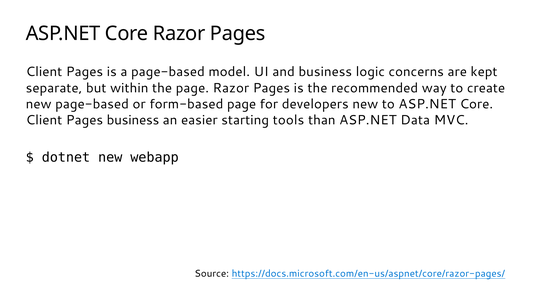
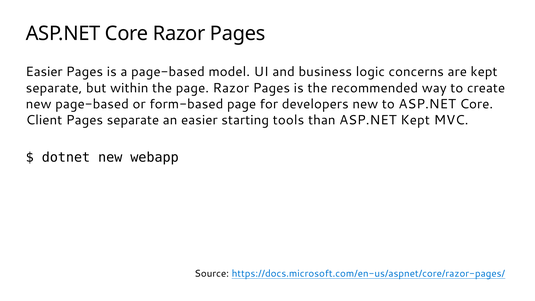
Client: Client -> Easier (44, 72)
Pages business: business -> separate (133, 120)
ASP.NET Data: Data -> Kept (415, 120)
